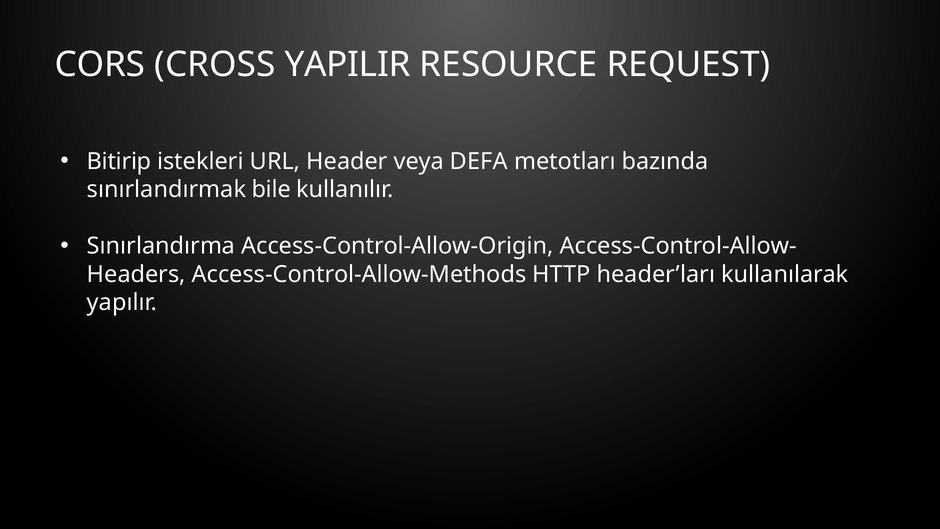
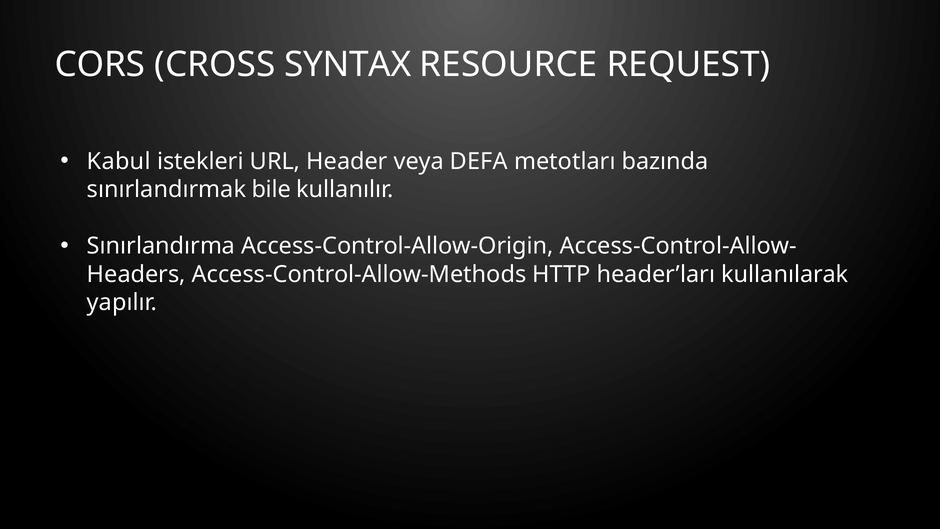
YAPILIR: YAPILIR -> SYNTAX (348, 64)
Bitirip: Bitirip -> Kabul (119, 161)
